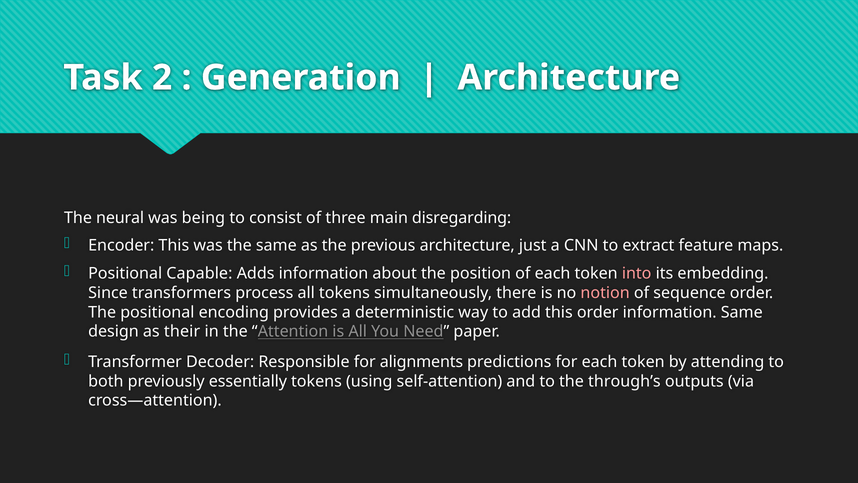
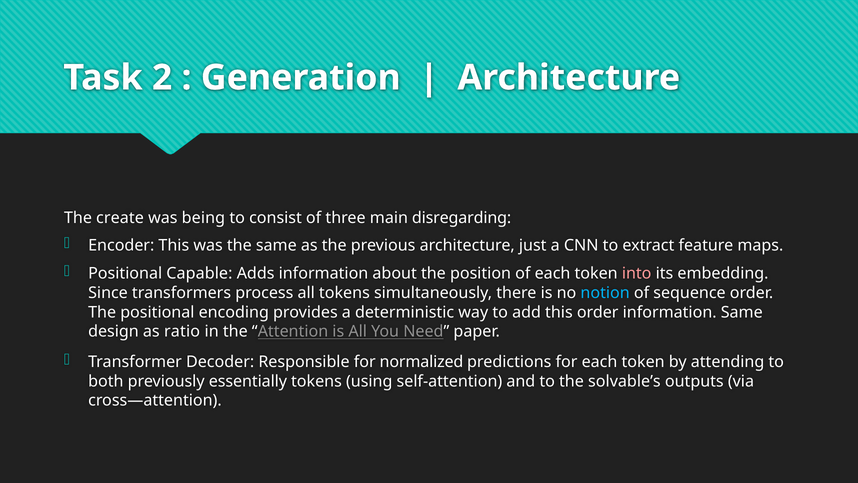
neural: neural -> create (120, 218)
notion colour: pink -> light blue (605, 293)
their: their -> ratio (182, 331)
alignments: alignments -> normalized (421, 362)
through’s: through’s -> solvable’s (624, 381)
